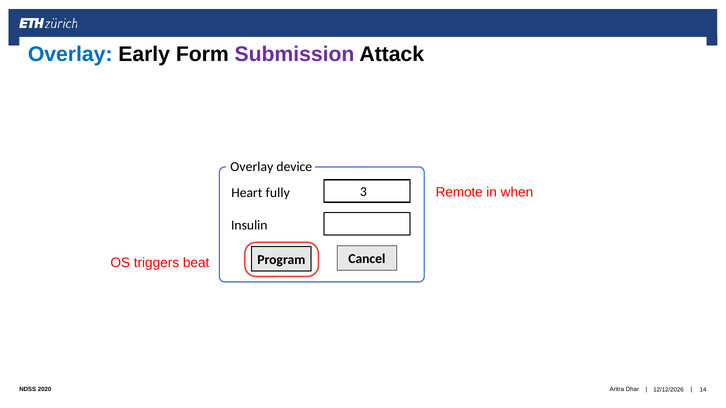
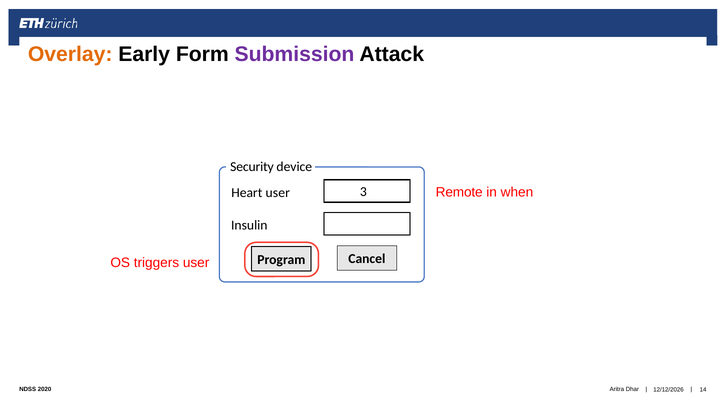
Overlay colour: blue -> orange (70, 54)
Overlay: Overlay -> Security (252, 167)
Heart fully: fully -> user (278, 193)
triggers beat: beat -> user (196, 263)
